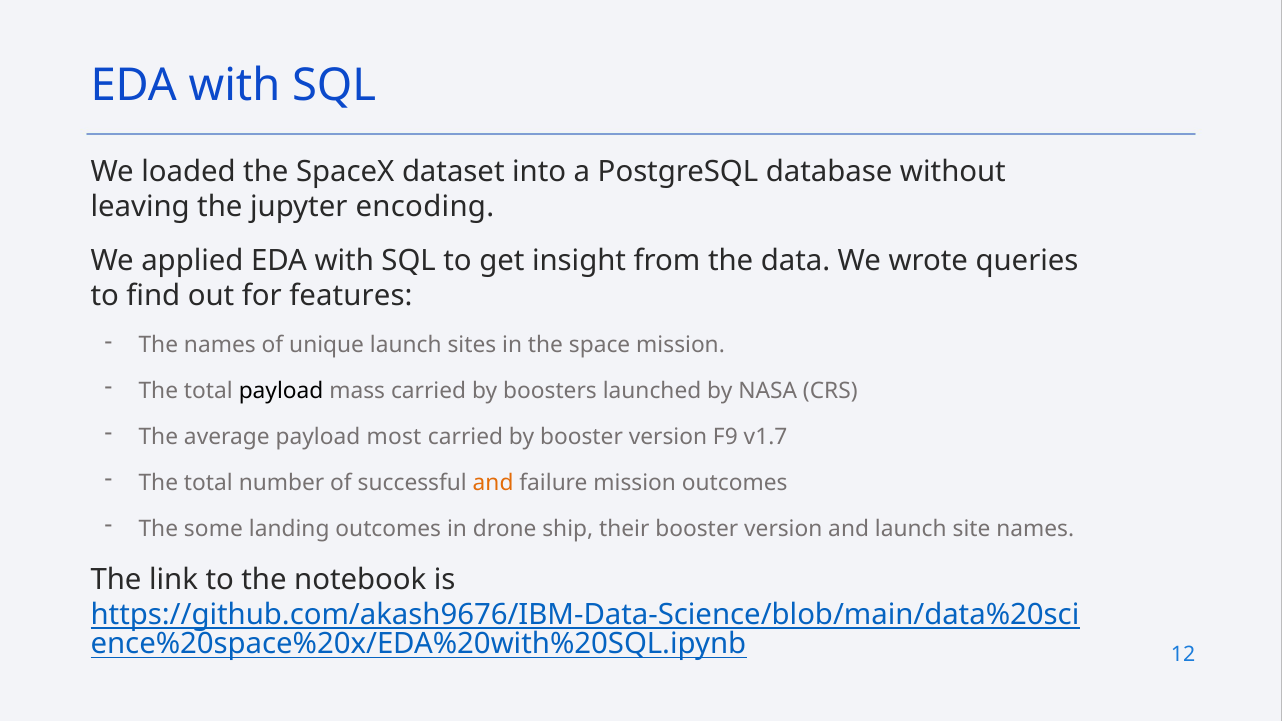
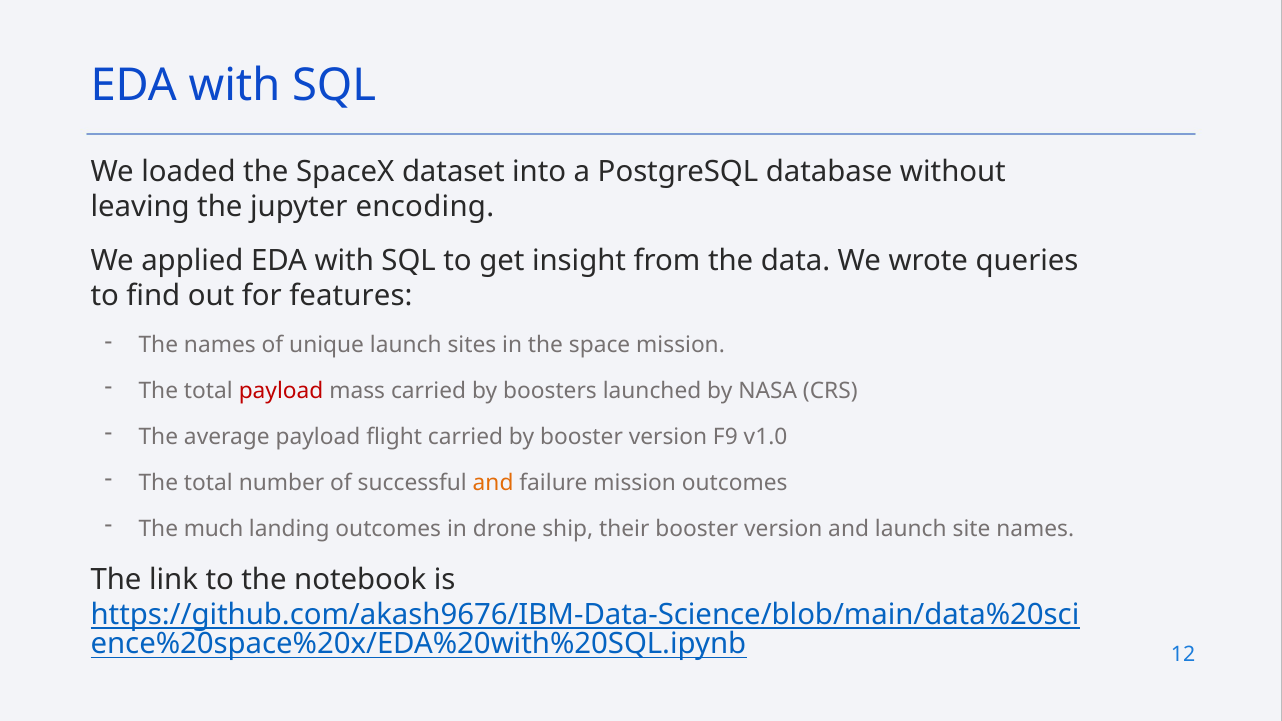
payload colour: black -> red (281, 391)
most: most -> flight (394, 437)
v1.7: v1.7 -> v1.0 (766, 437)
some: some -> much (214, 529)
